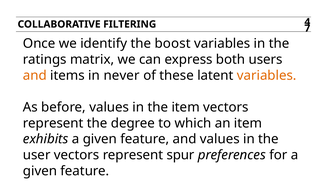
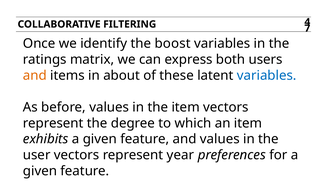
never: never -> about (122, 76)
variables colour: orange -> blue (267, 76)
spur: spur -> year (180, 156)
